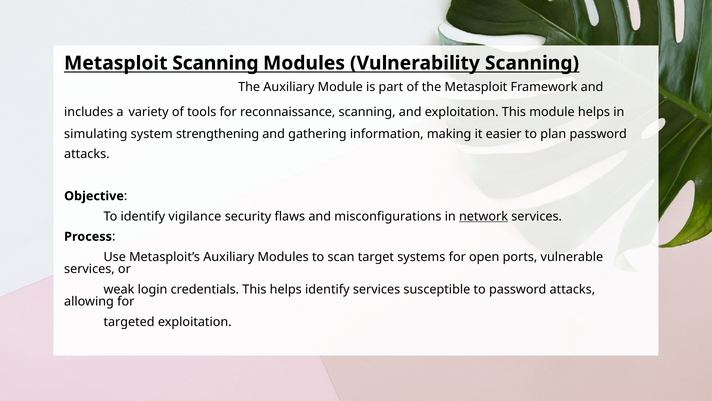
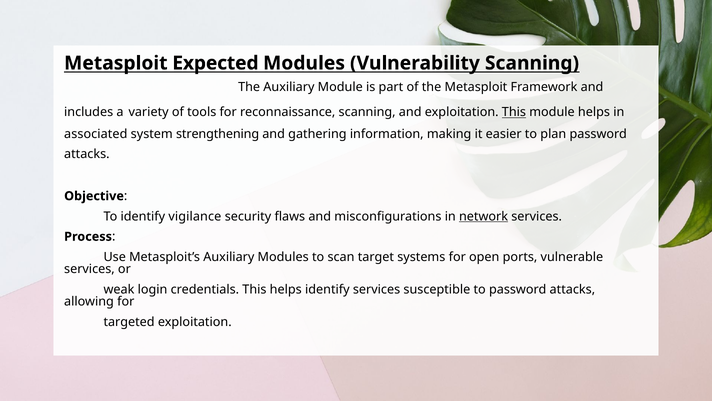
Metasploit Scanning: Scanning -> Expected (215, 63)
This underline: none -> present (514, 112)
simulating: simulating -> associated (96, 134)
